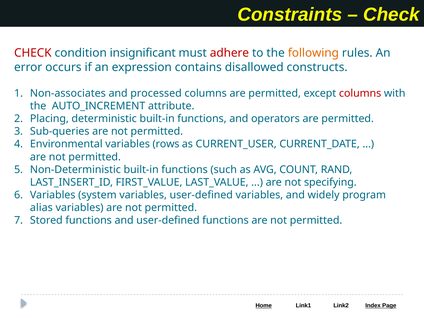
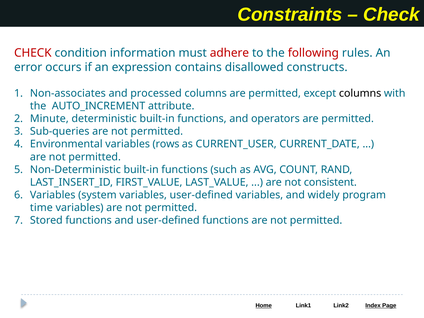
insignificant: insignificant -> information (143, 53)
following colour: orange -> red (313, 53)
columns colour: red -> black (360, 93)
Placing: Placing -> Minute (49, 119)
specifying: specifying -> consistent (330, 182)
alias: alias -> time (41, 208)
